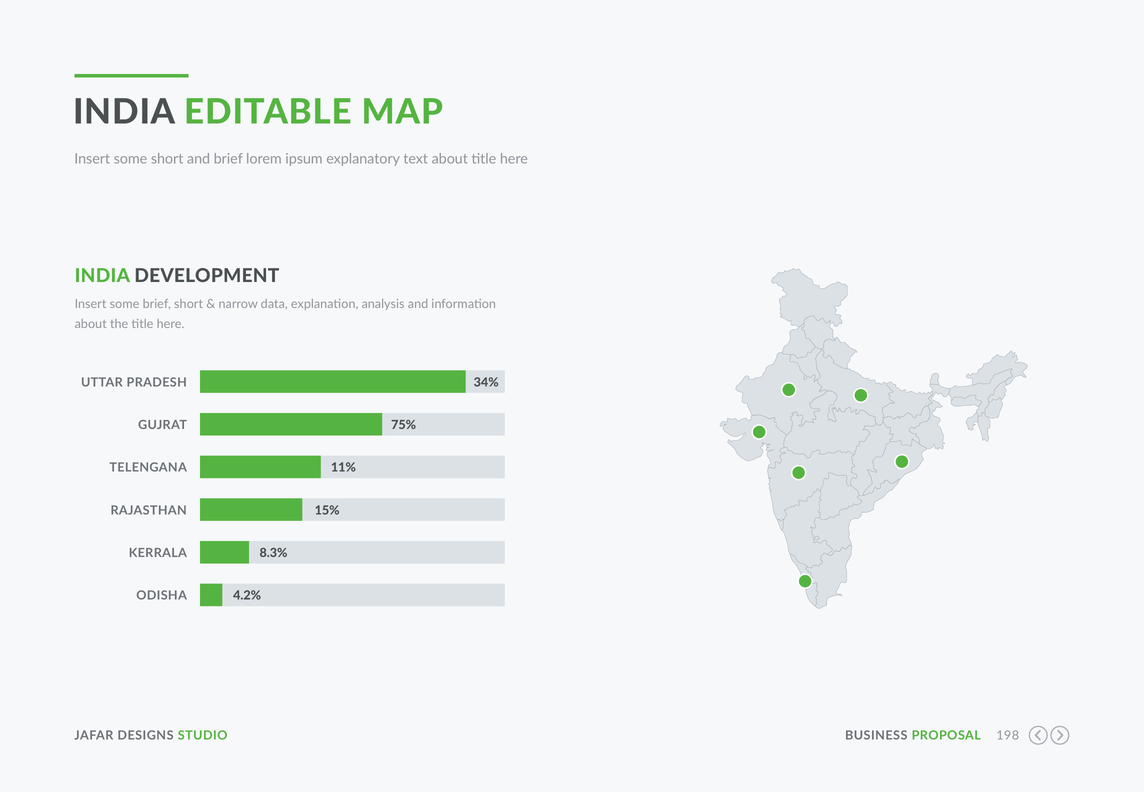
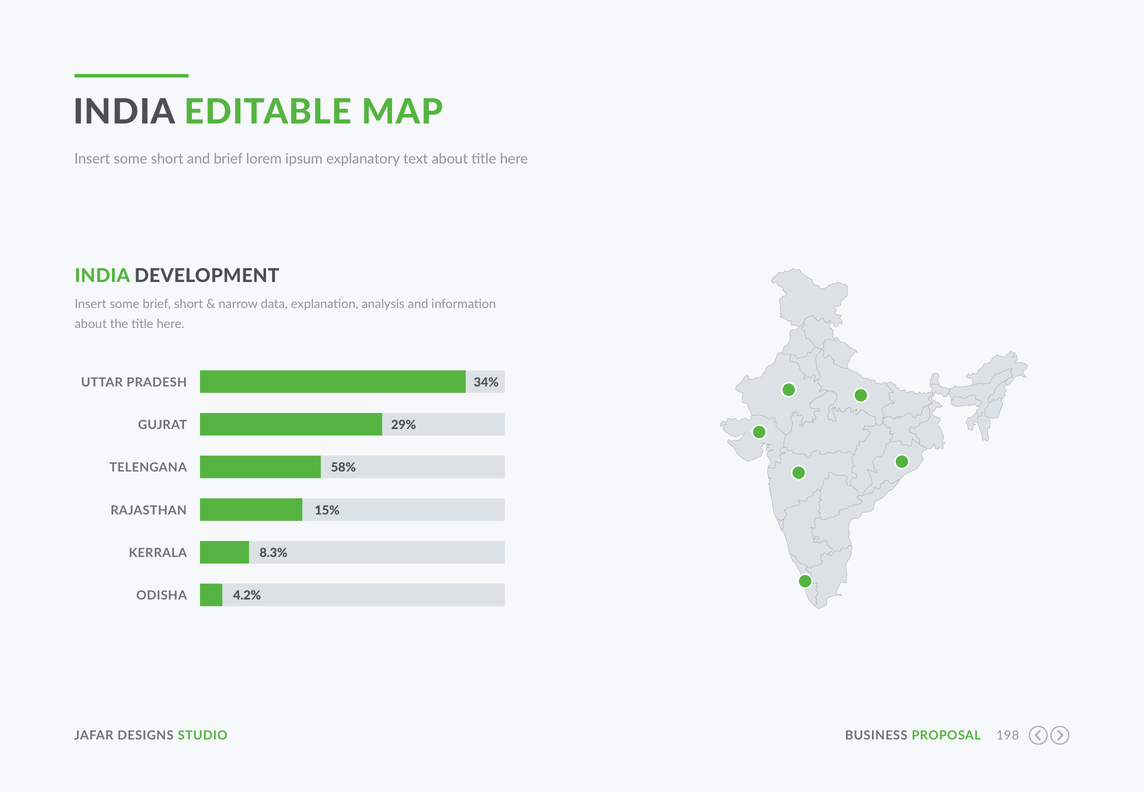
75%: 75% -> 29% (404, 425)
11%: 11% -> 58% (343, 468)
